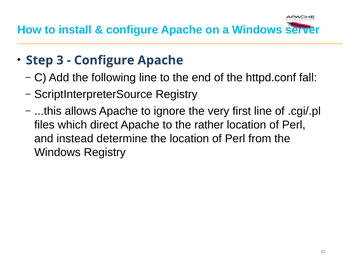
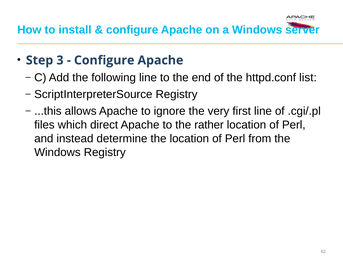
fall: fall -> list (308, 77)
